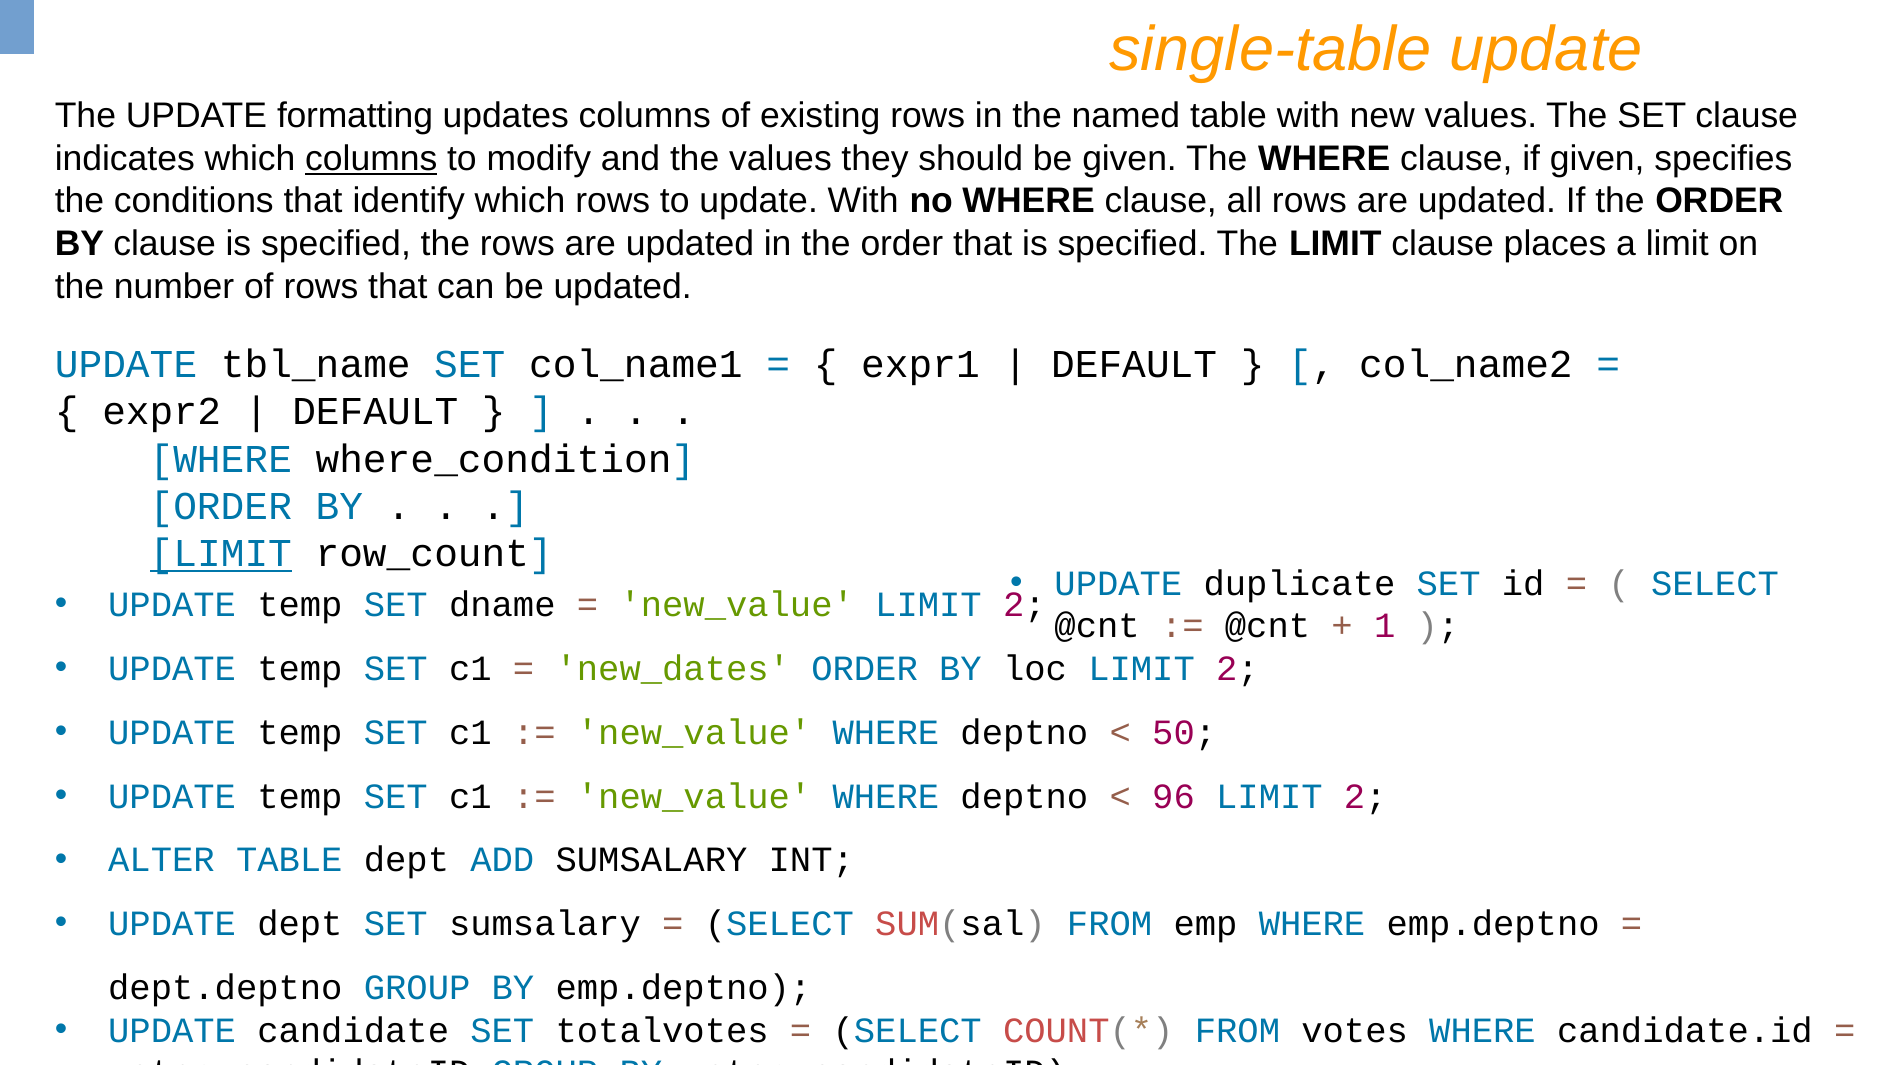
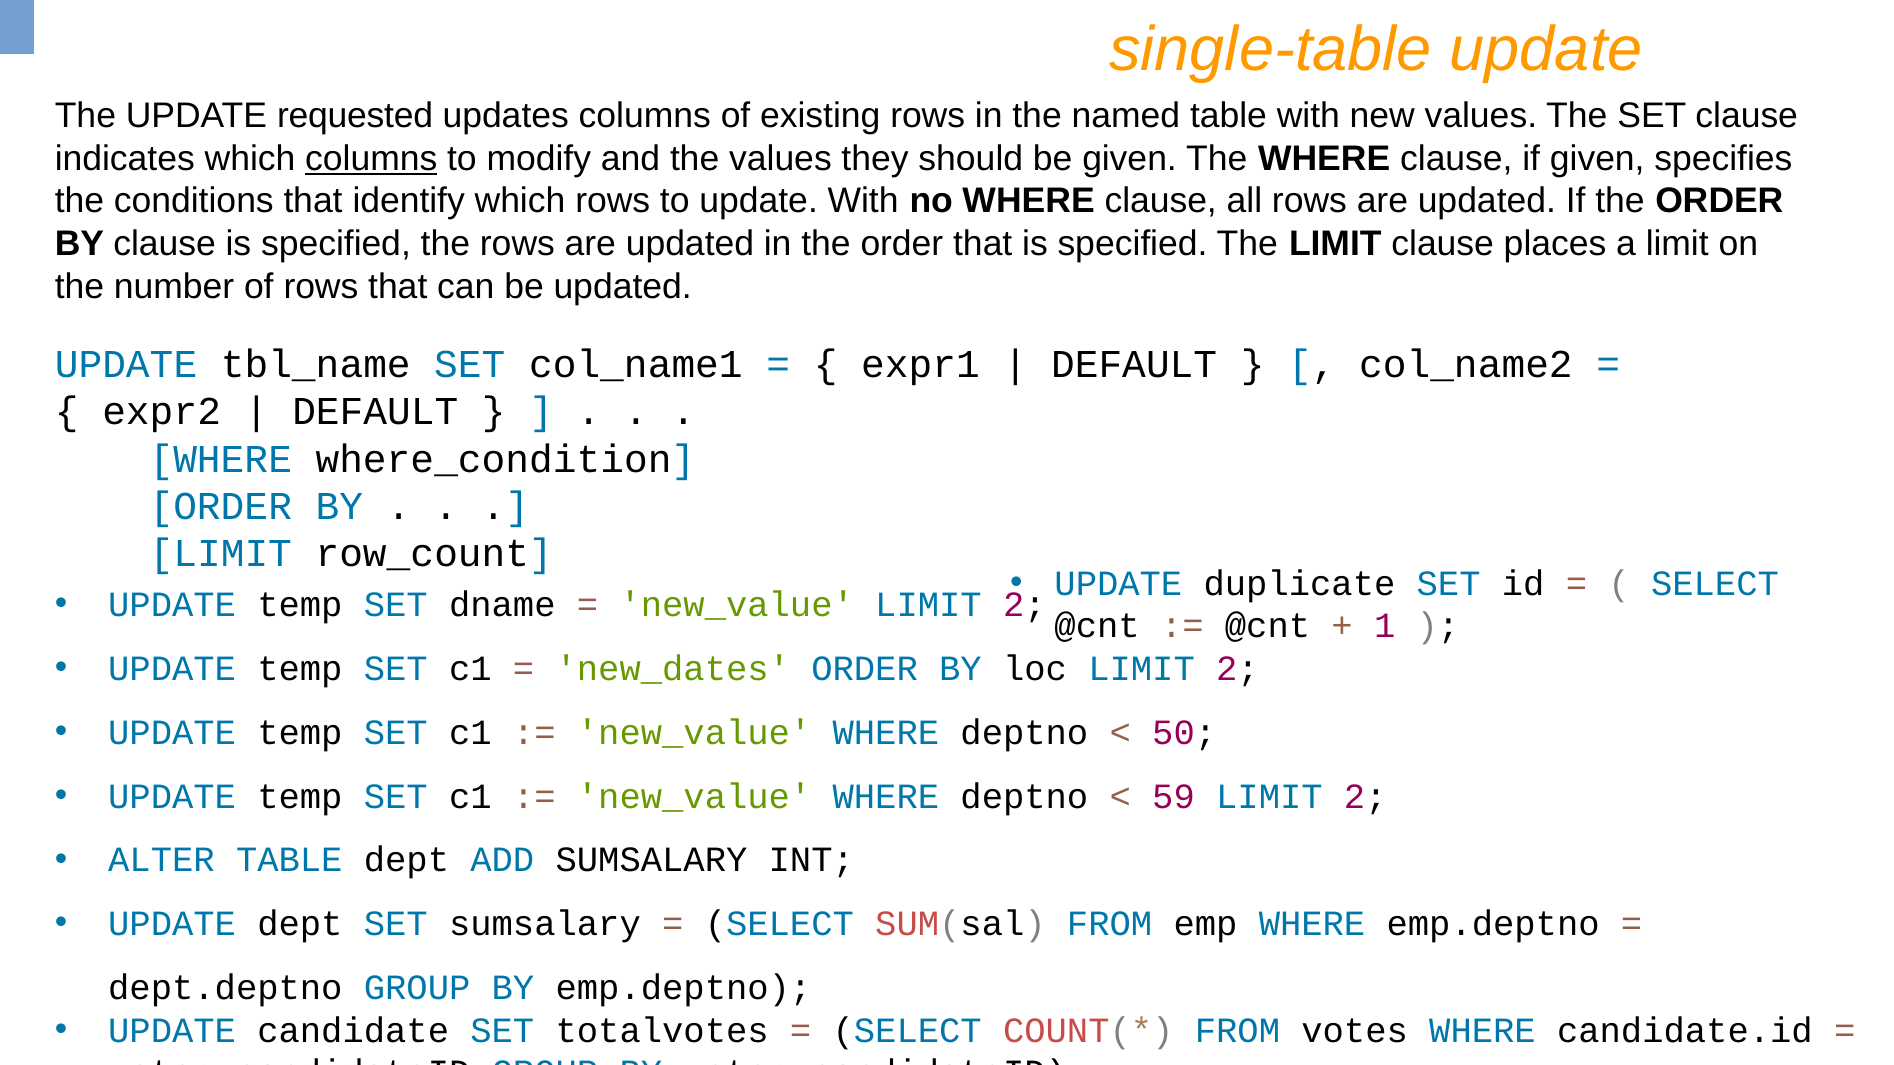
formatting: formatting -> requested (355, 116)
LIMIT underline: present -> none (221, 554)
96: 96 -> 59 (1174, 797)
